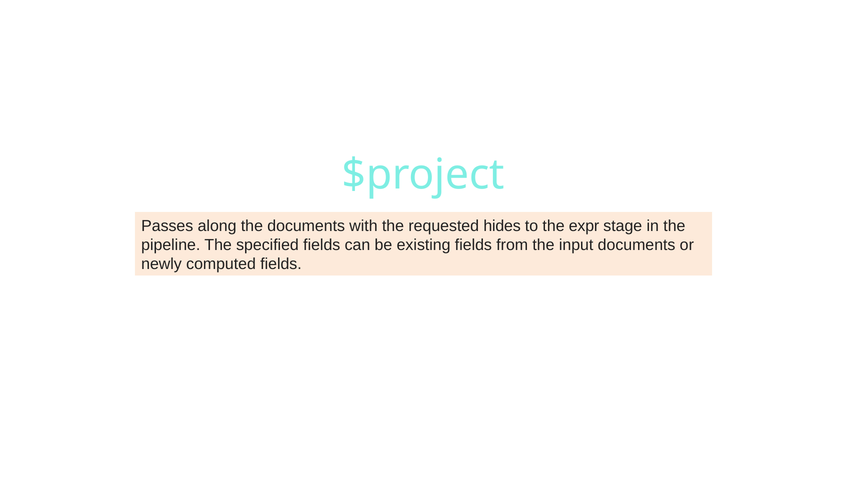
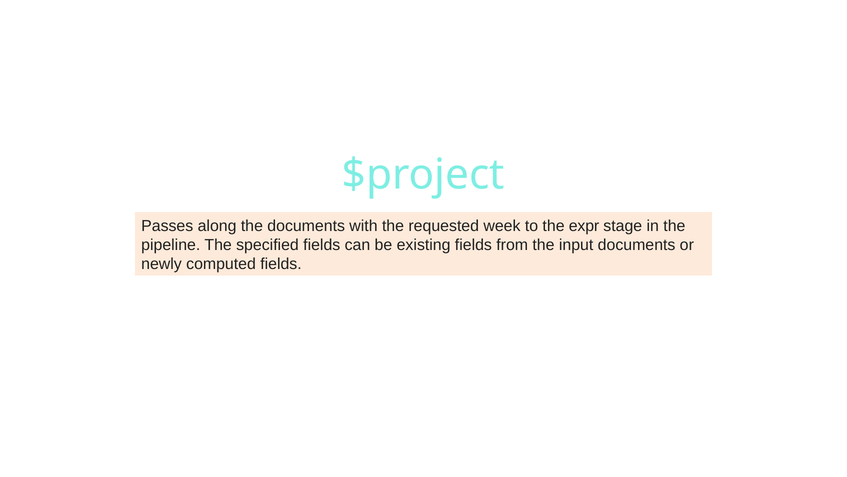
hides: hides -> week (502, 226)
